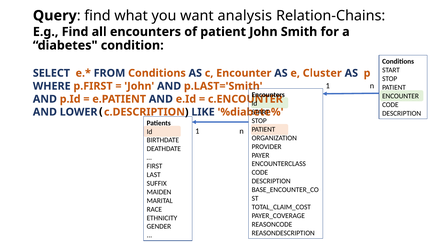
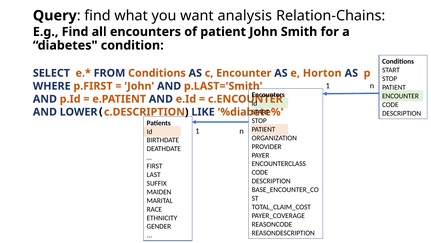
Cluster: Cluster -> Horton (322, 73)
